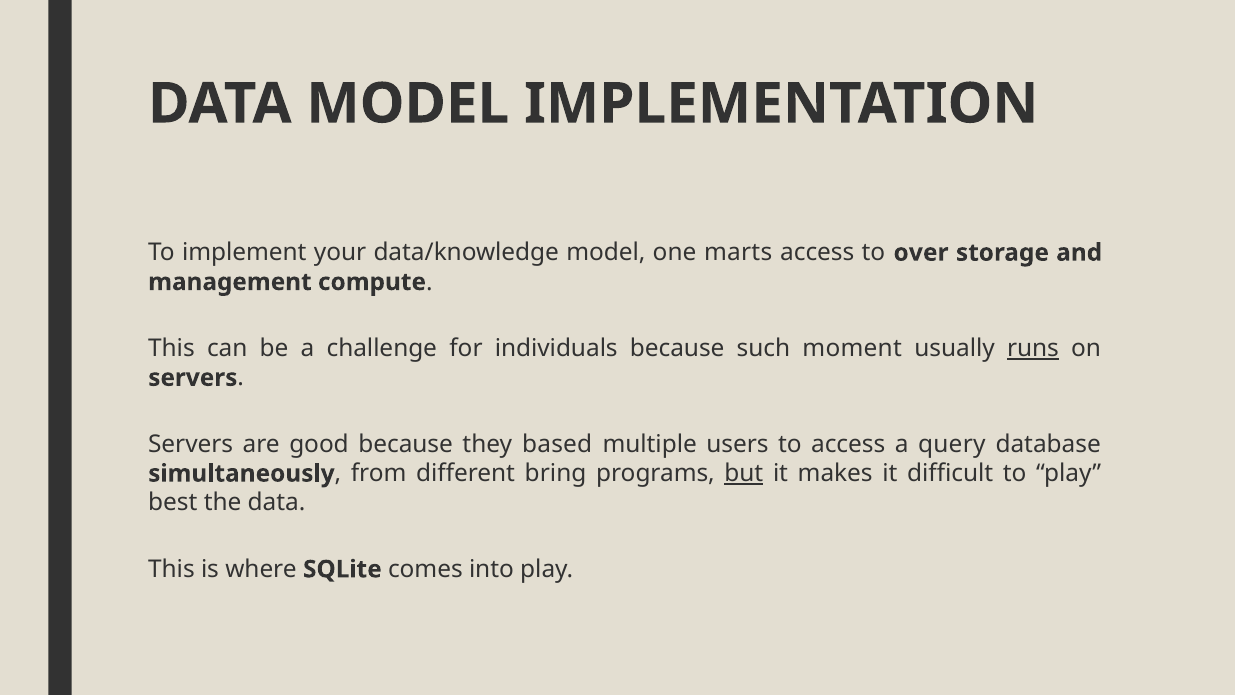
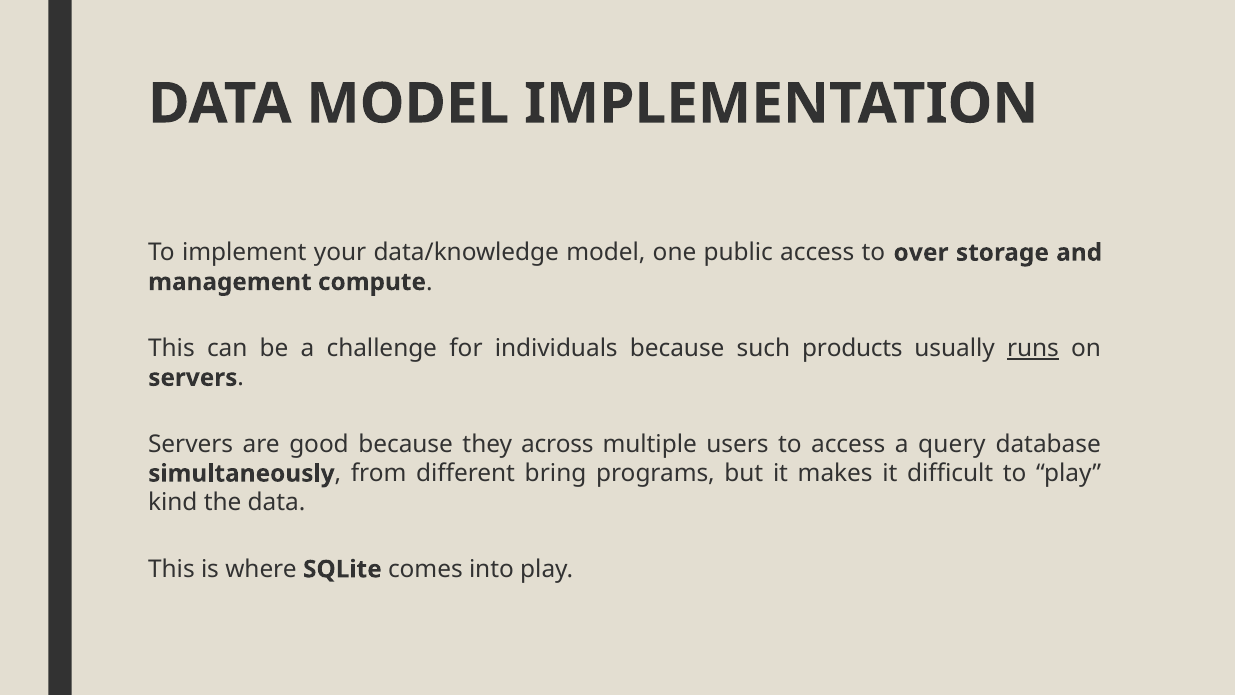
marts: marts -> public (738, 253)
moment: moment -> products (852, 348)
based: based -> across (557, 444)
but underline: present -> none (744, 473)
best: best -> kind (173, 503)
